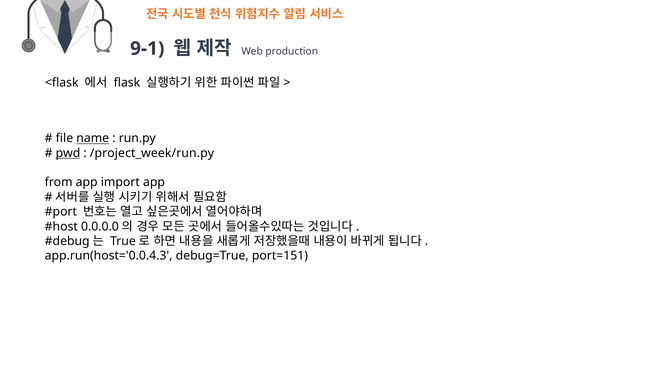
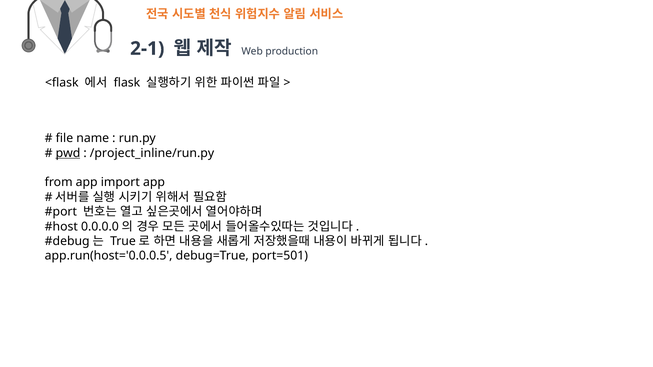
9-1: 9-1 -> 2-1 (147, 49)
name underline: present -> none (93, 139)
/project_week/run.py: /project_week/run.py -> /project_inline/run.py (152, 153)
app.run(host='0.0.4.3: app.run(host='0.0.4.3 -> app.run(host='0.0.0.5 (109, 256)
port=151: port=151 -> port=501 (280, 256)
